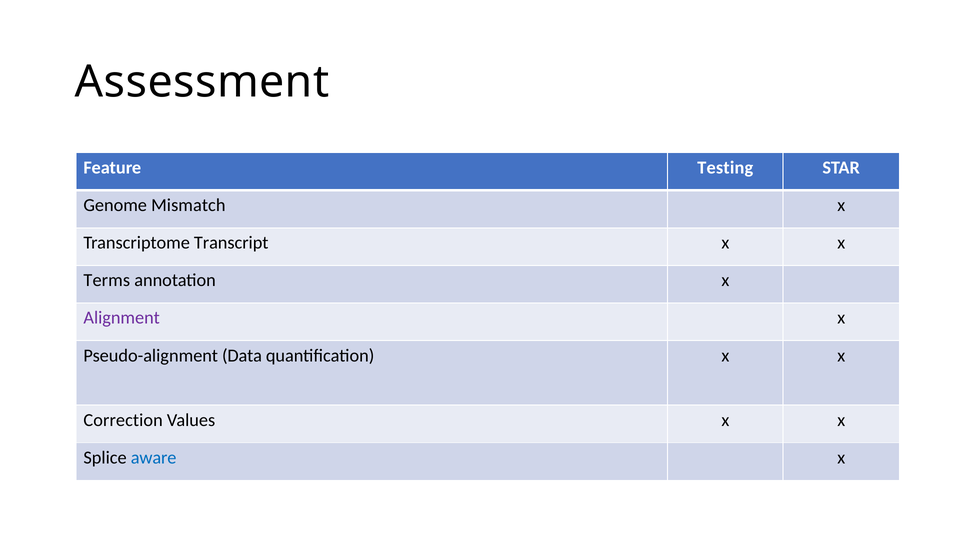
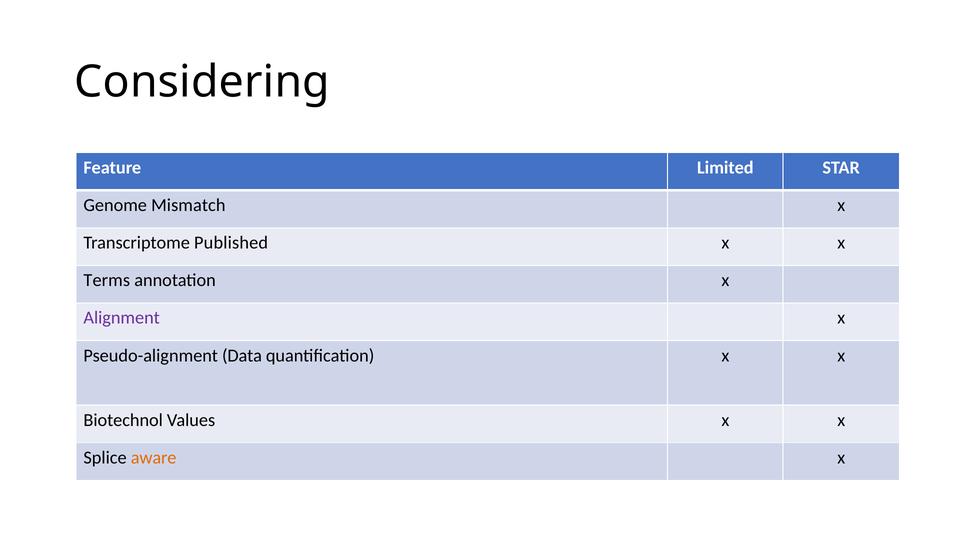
Assessment: Assessment -> Considering (202, 82)
Testing: Testing -> Limited (725, 168)
Transcript: Transcript -> Published (231, 243)
Correction: Correction -> Biotechnol (123, 420)
aware colour: blue -> orange (154, 458)
